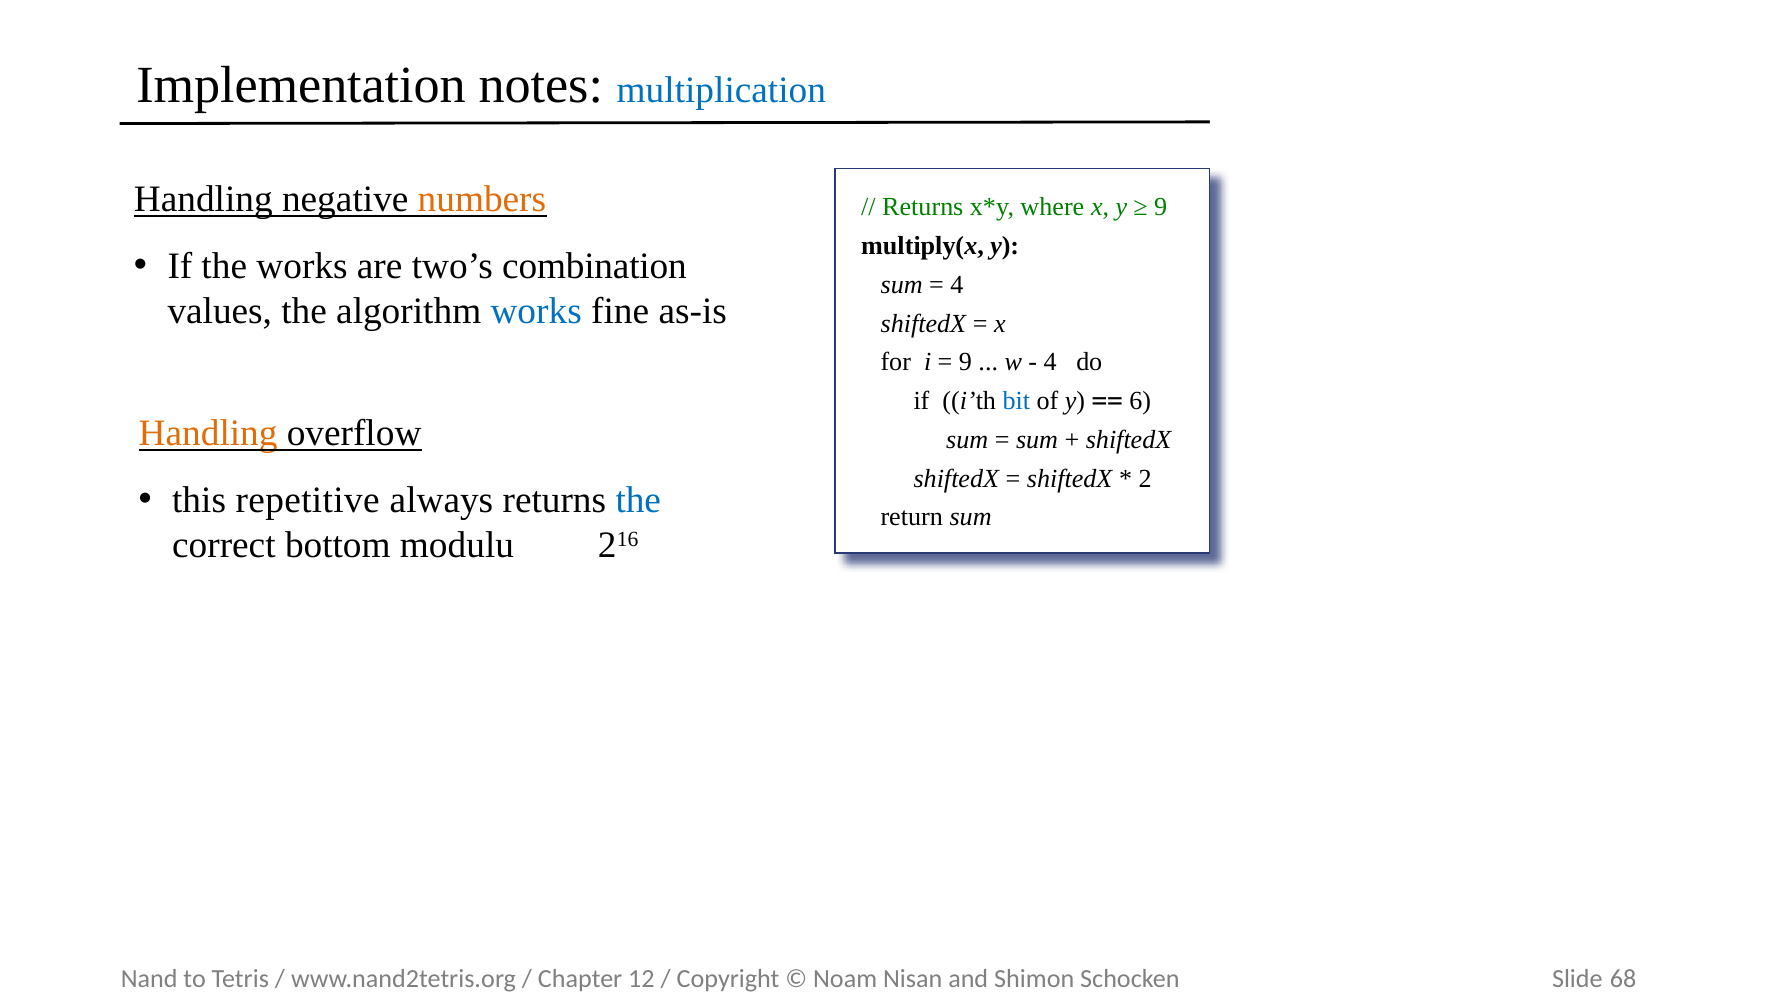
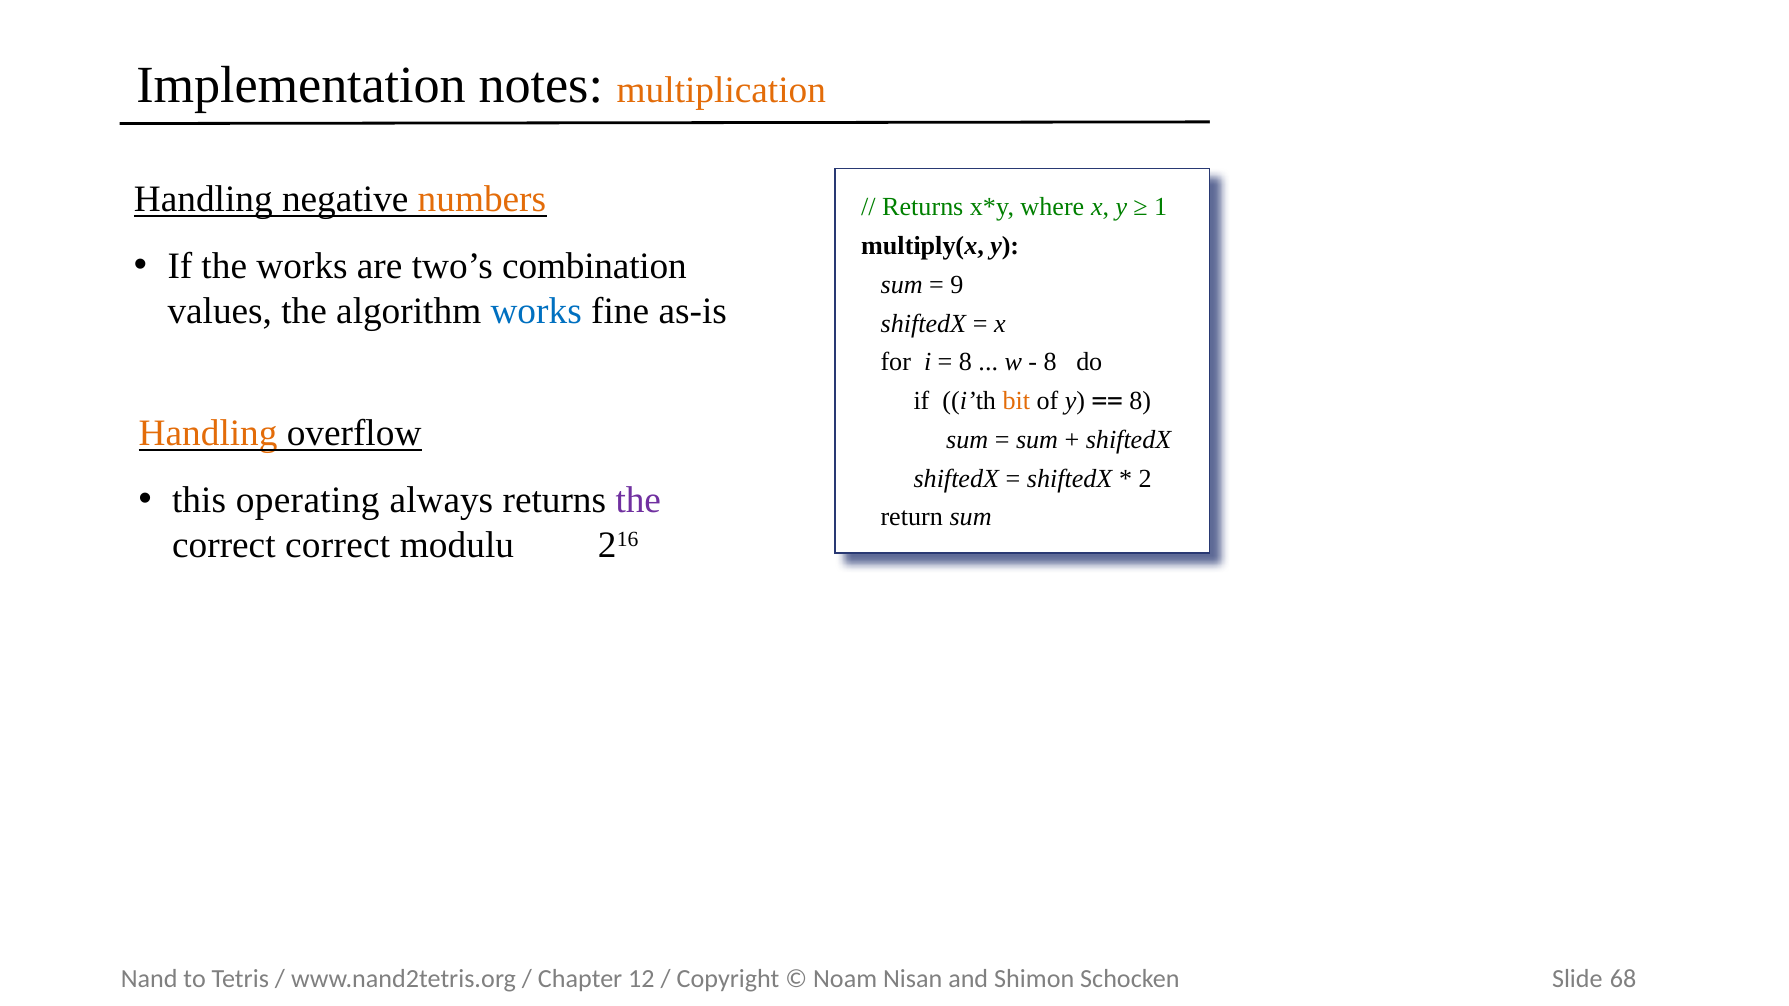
multiplication colour: blue -> orange (721, 90)
9: 9 -> 1 (1161, 207)
4: 4 -> 9 (957, 285)
9: 9 -> 8 (965, 362)
4: 4 -> 8 (1050, 362)
bit colour: blue -> orange (1016, 401)
6: 6 -> 8 (1140, 401)
repetitive: repetitive -> operating (308, 501)
the colour: blue -> purple (638, 501)
correct bottom: bottom -> correct (338, 546)
